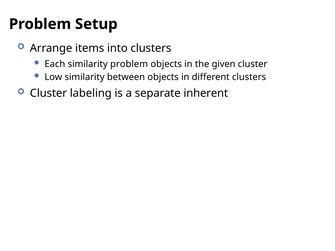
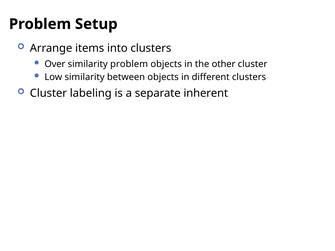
Each: Each -> Over (55, 64)
given: given -> other (224, 64)
